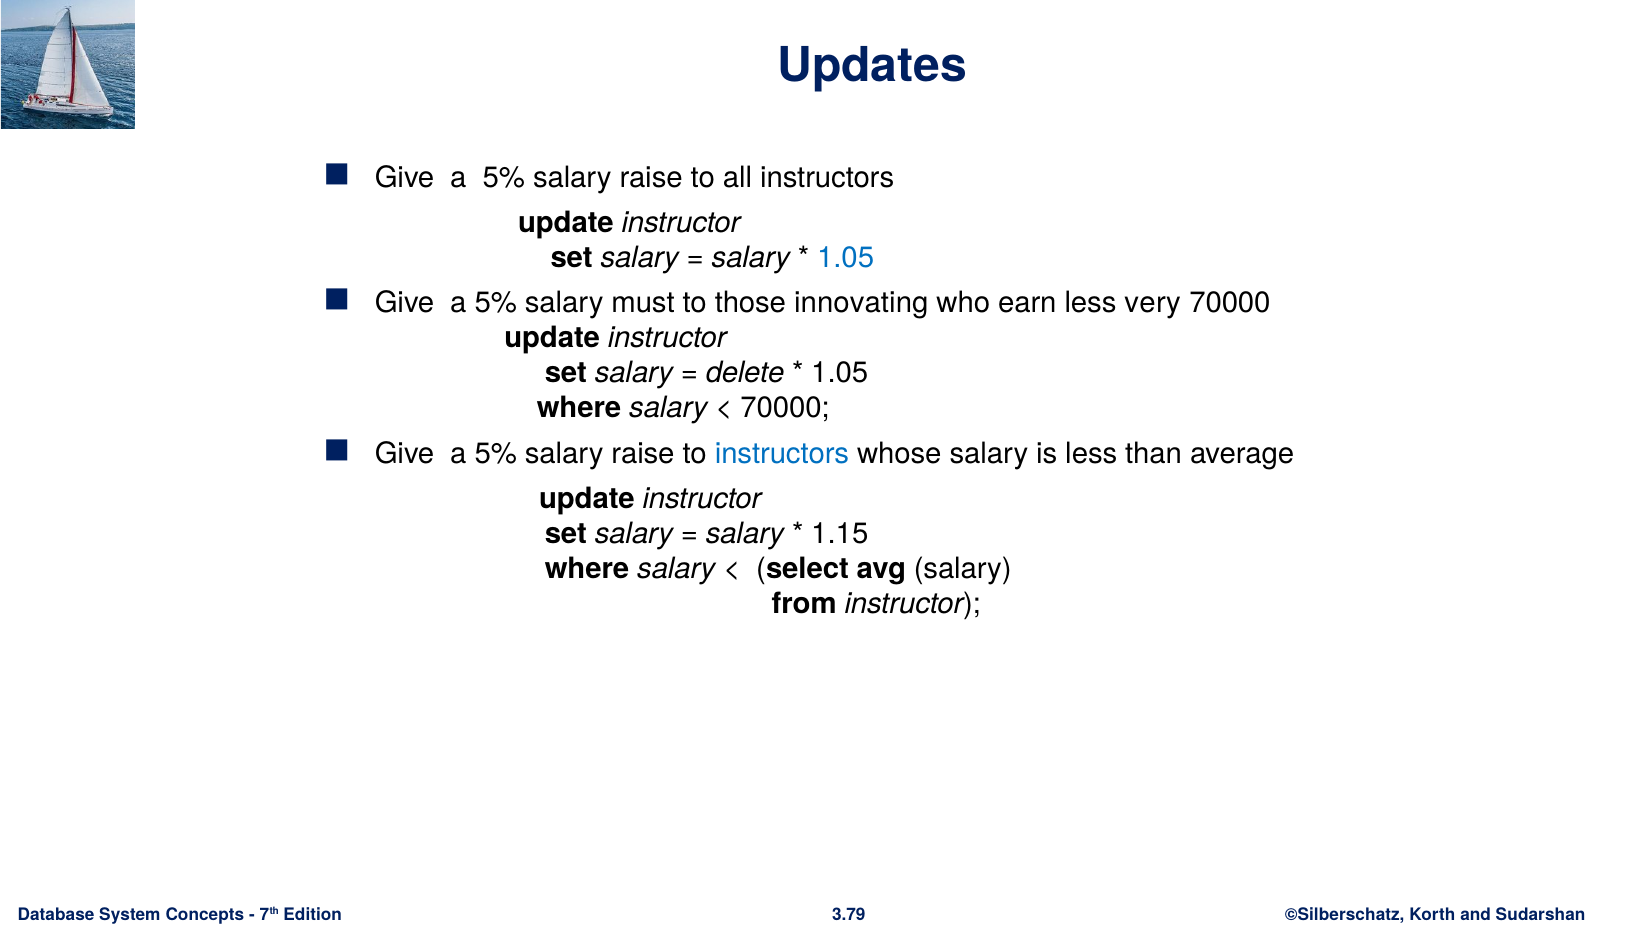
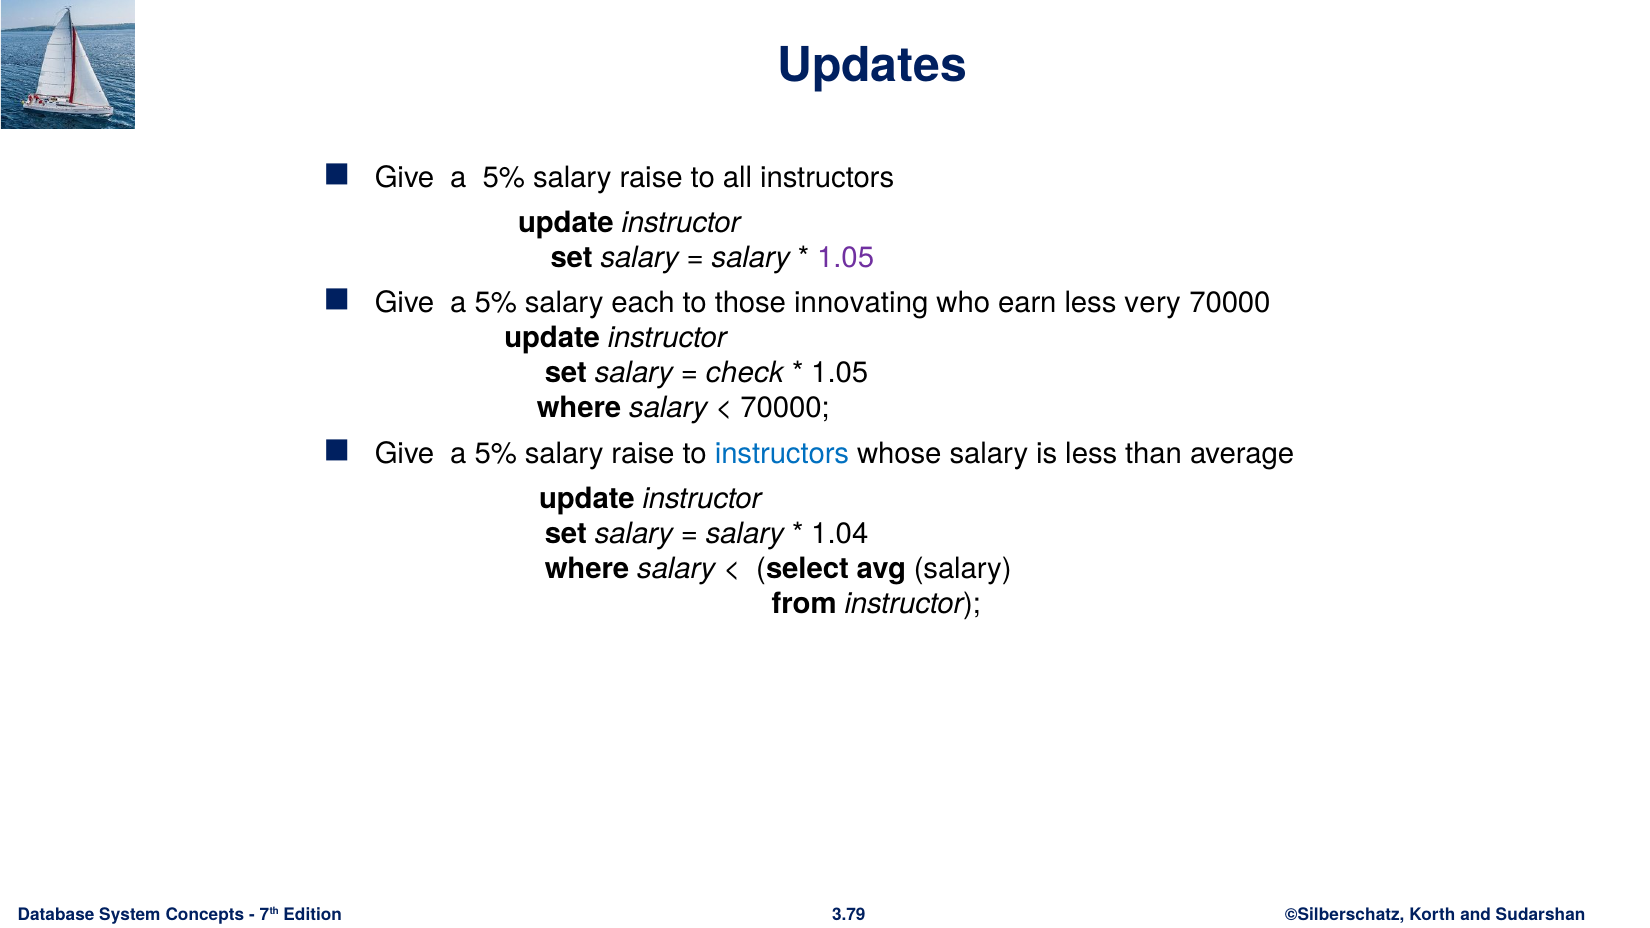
1.05 colour: blue -> purple (846, 258)
must: must -> each (643, 303)
delete: delete -> check (745, 373)
1.15: 1.15 -> 1.04 (840, 534)
